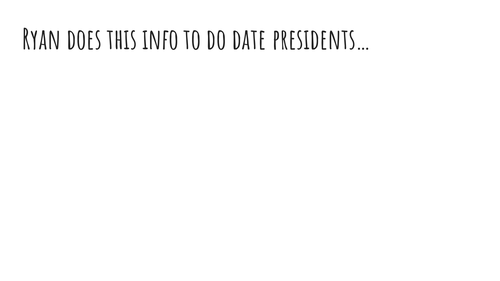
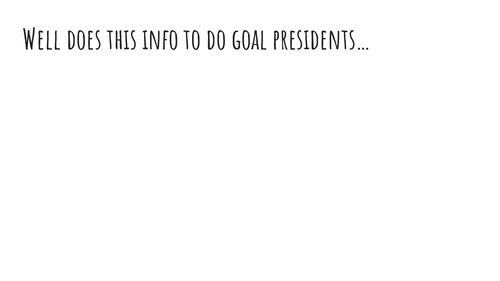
Ryan: Ryan -> Well (42, 40)
date: date -> goal (249, 40)
